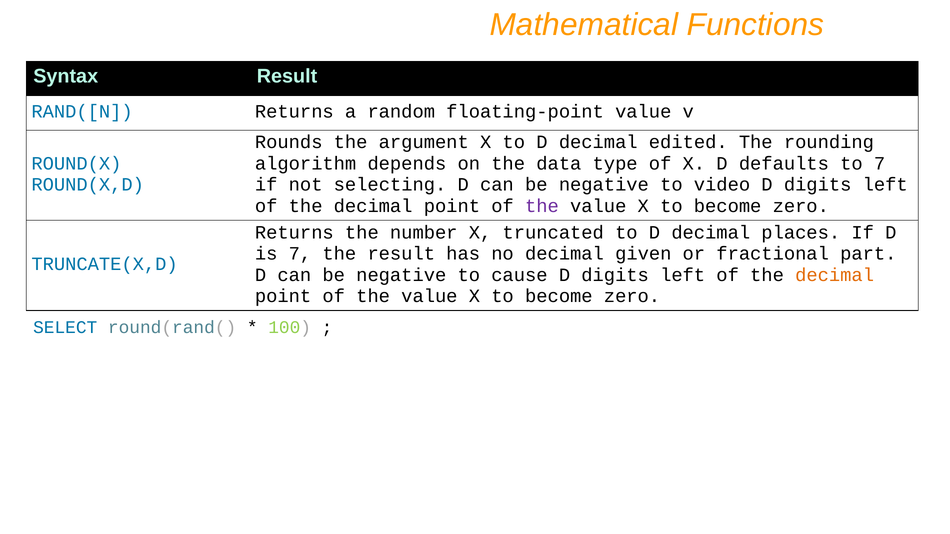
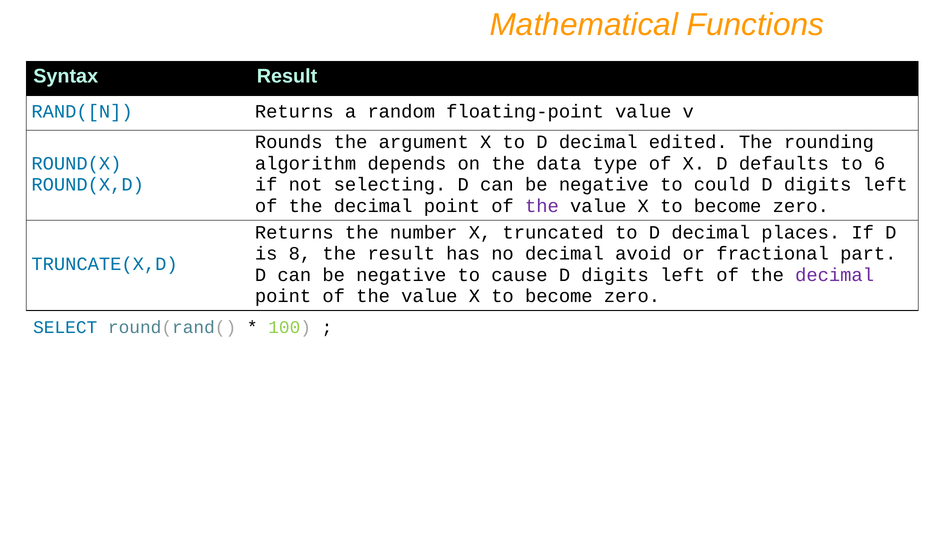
to 7: 7 -> 6 (880, 164)
video: video -> could (722, 185)
is 7: 7 -> 8 (300, 254)
given: given -> avoid (643, 254)
decimal colour: orange -> purple (835, 275)
